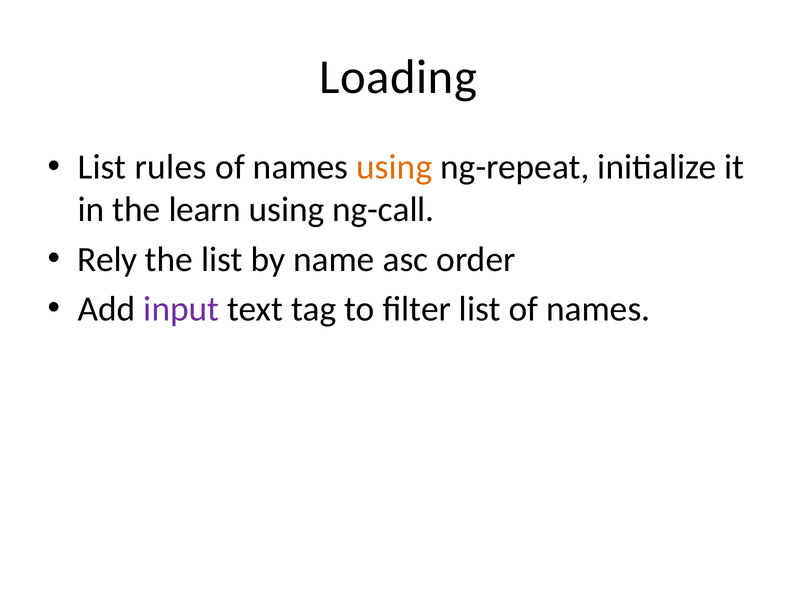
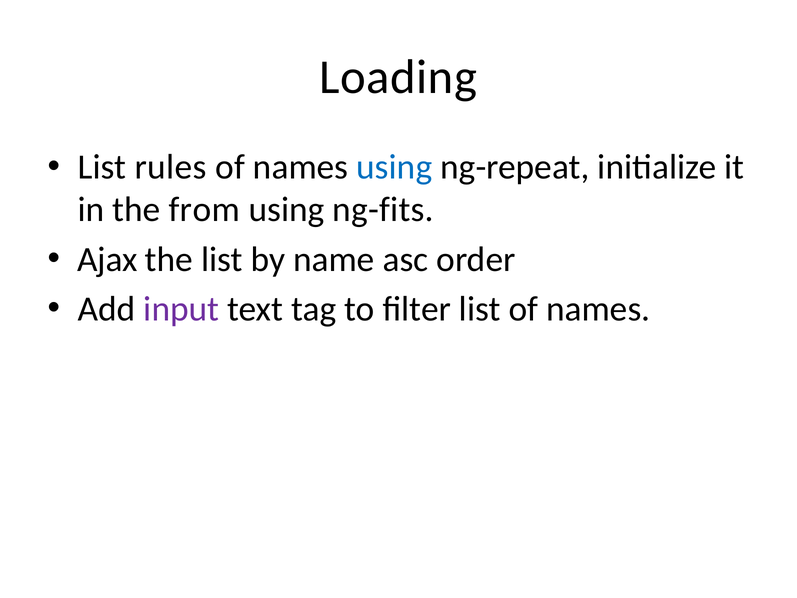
using colour: orange -> blue (394, 167)
learn: learn -> from (204, 210)
ng-call: ng-call -> ng-fits (383, 210)
Rely: Rely -> Ajax (107, 259)
